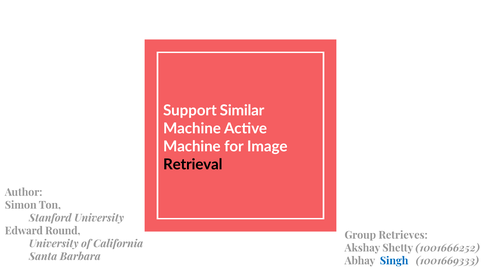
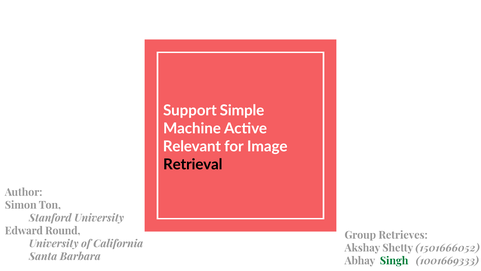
Similar: Similar -> Simple (242, 110)
Machine: Machine -> Relevant (192, 146)
1001666252: 1001666252 -> 1501666052 (448, 248)
Singh colour: blue -> green (394, 260)
